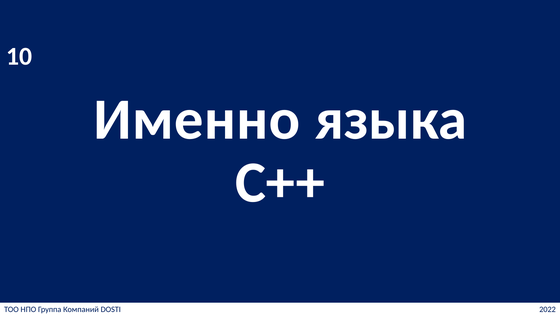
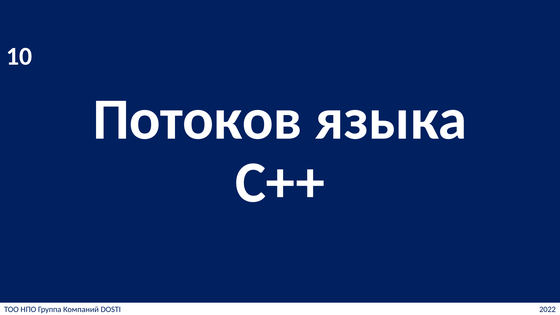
Именно: Именно -> Потоков (197, 119)
